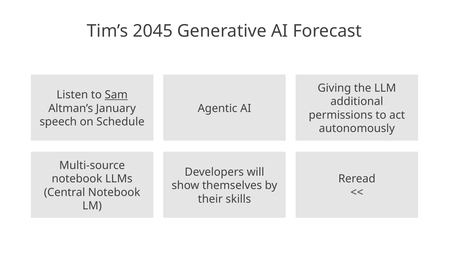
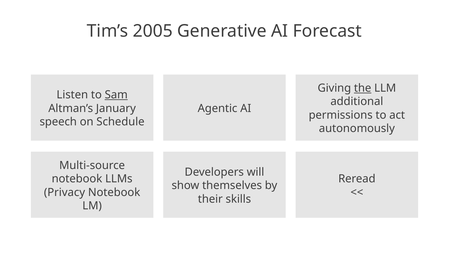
2045: 2045 -> 2005 (153, 31)
the underline: none -> present (363, 88)
Central: Central -> Privacy (65, 192)
